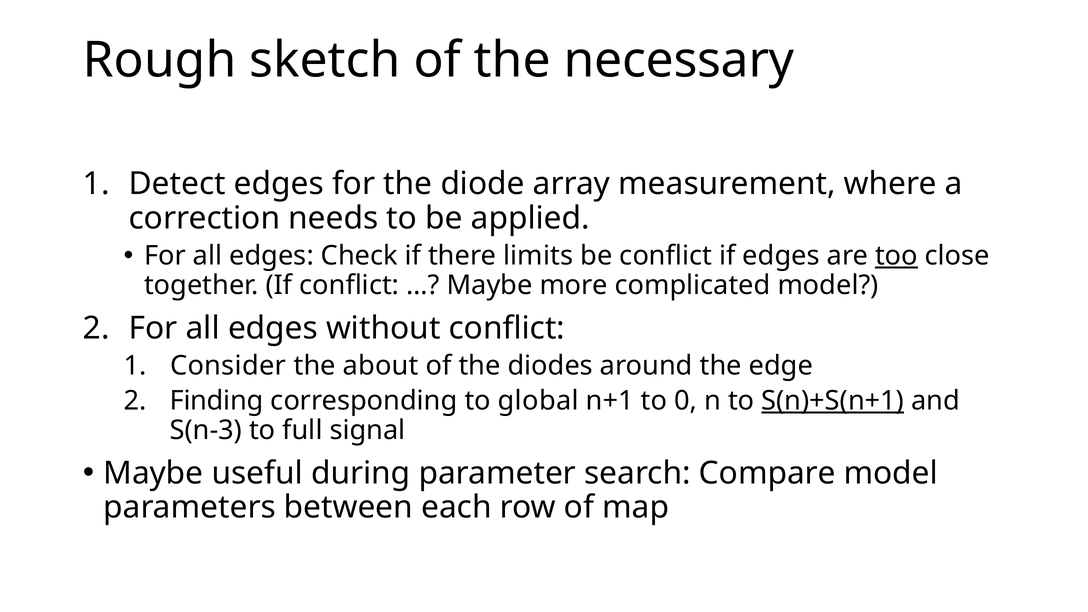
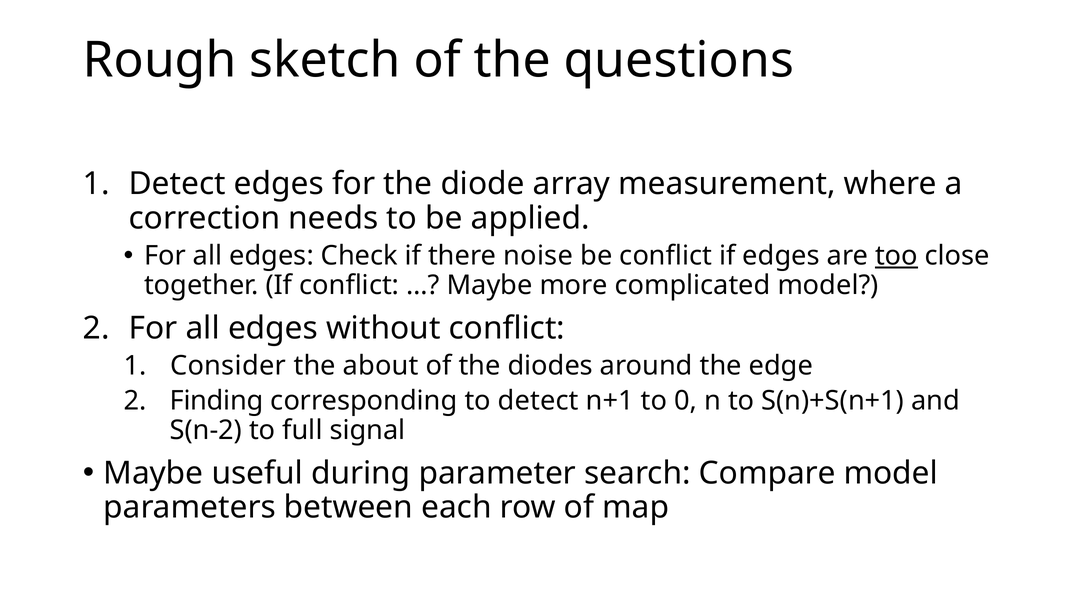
necessary: necessary -> questions (679, 60)
limits: limits -> noise (538, 256)
to global: global -> detect (538, 401)
S(n)+S(n+1 underline: present -> none (833, 401)
S(n-3: S(n-3 -> S(n-2 (206, 430)
